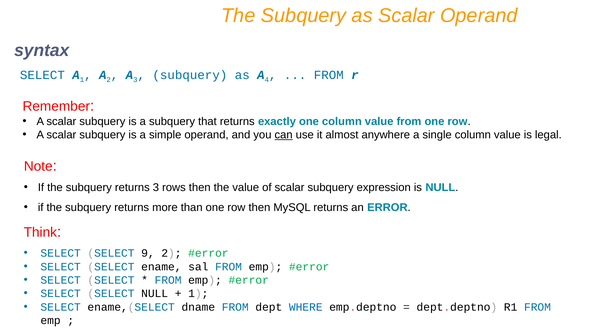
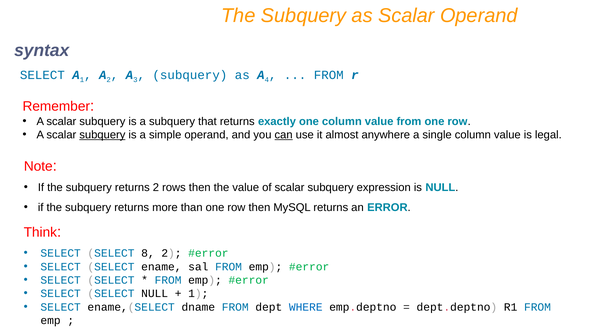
subquery underline: none -> present (102, 135)
returns 3: 3 -> 2 (156, 187)
9: 9 -> 8 (148, 253)
